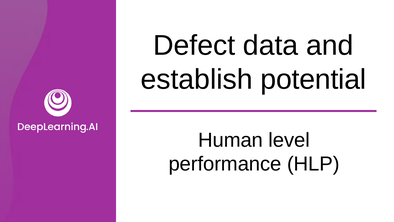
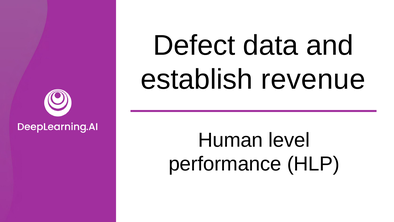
potential: potential -> revenue (313, 79)
